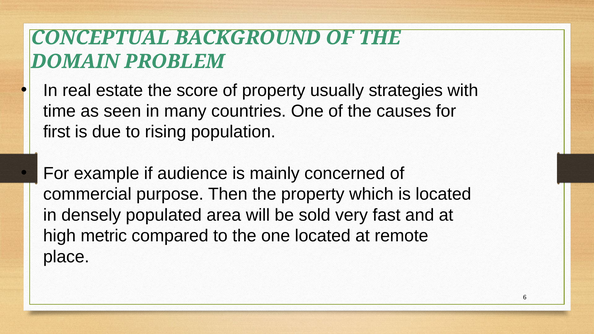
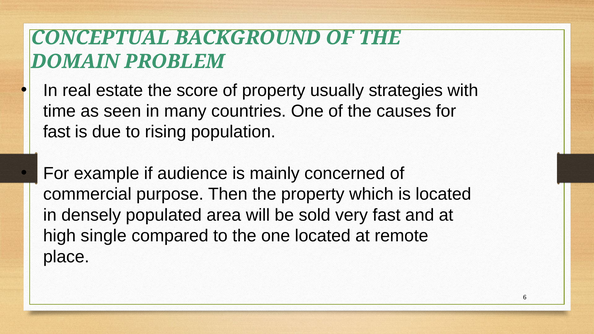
first: first -> fast (57, 132)
metric: metric -> single (104, 236)
